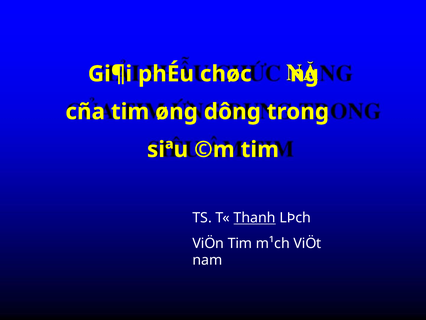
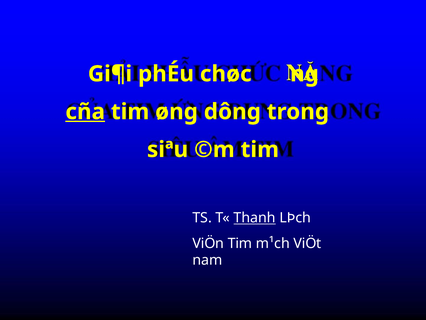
cña underline: none -> present (85, 112)
